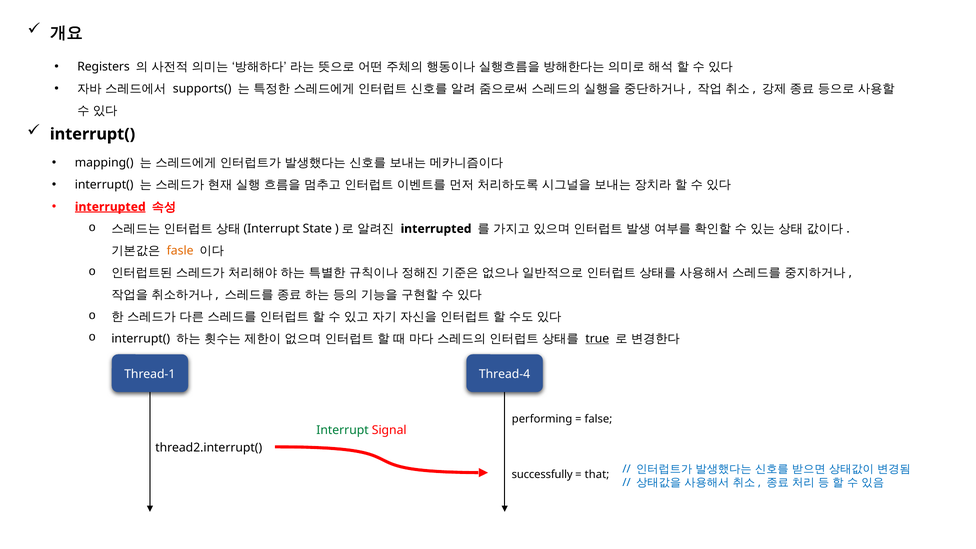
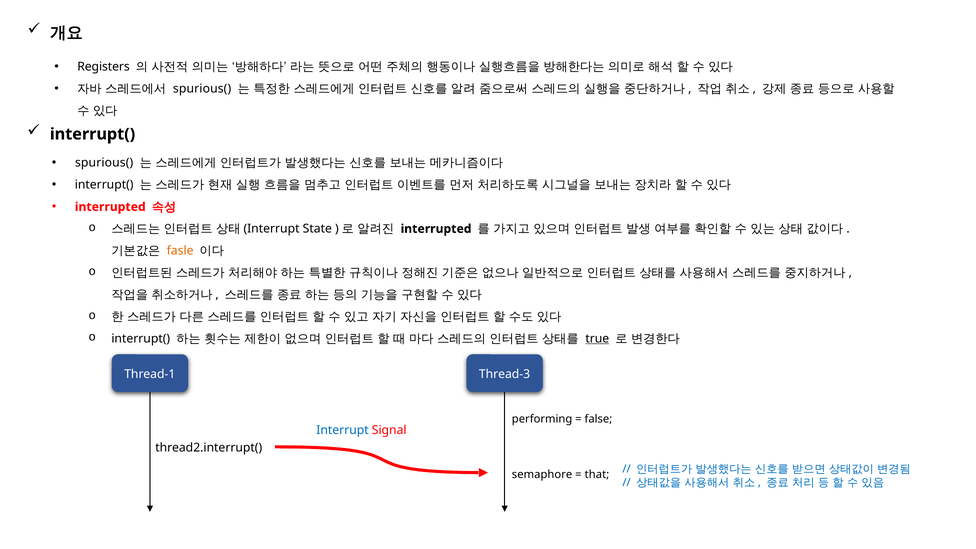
supports(: supports( -> spurious( (202, 89)
mapping(: mapping( -> spurious( (104, 163)
interrupted underline: present -> none (110, 207)
Thread-4: Thread-4 -> Thread-3 (505, 374)
Interrupt colour: green -> blue (342, 430)
successfully: successfully -> semaphore (542, 475)
